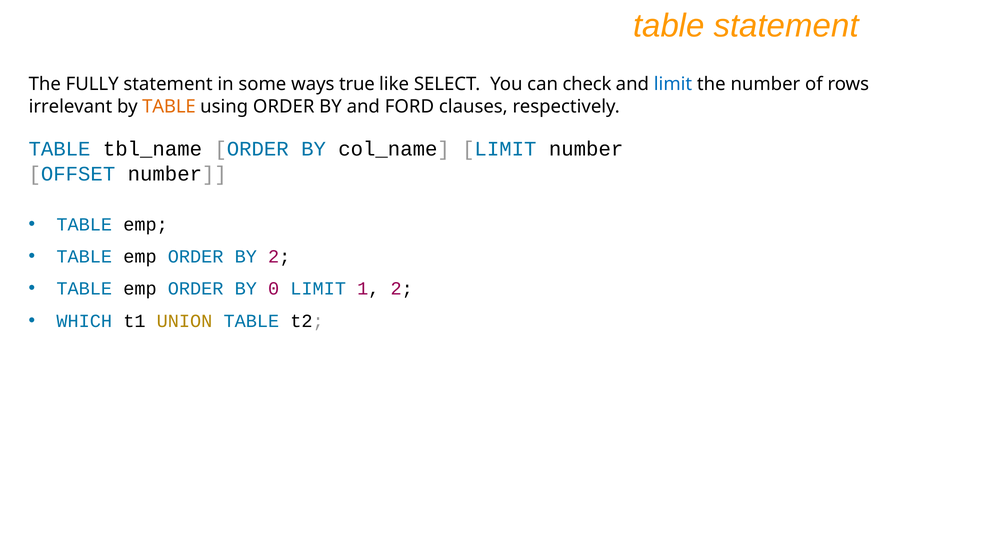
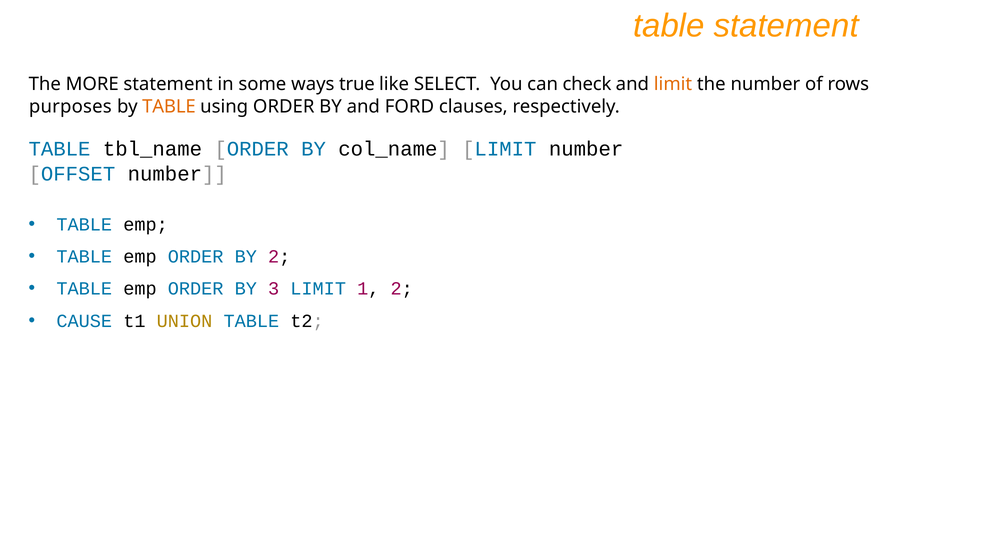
FULLY: FULLY -> MORE (92, 84)
limit colour: blue -> orange (673, 84)
irrelevant: irrelevant -> purposes (70, 106)
0: 0 -> 3 (274, 289)
WHICH: WHICH -> CAUSE (84, 321)
